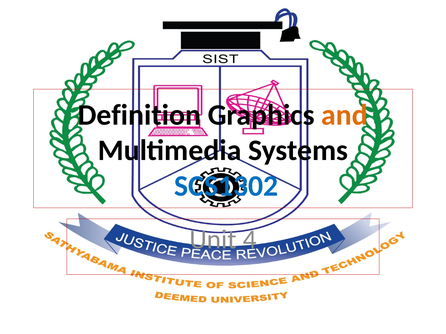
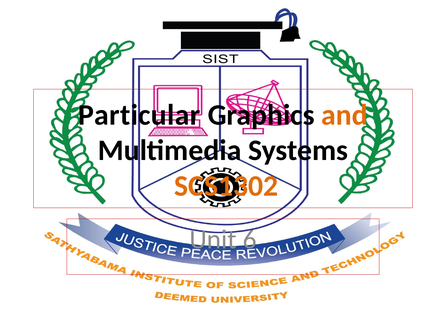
Definition: Definition -> Particular (139, 115)
SCS1302 colour: blue -> orange (226, 186)
4: 4 -> 6 (250, 240)
